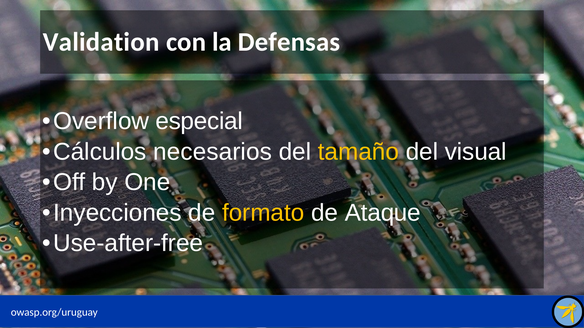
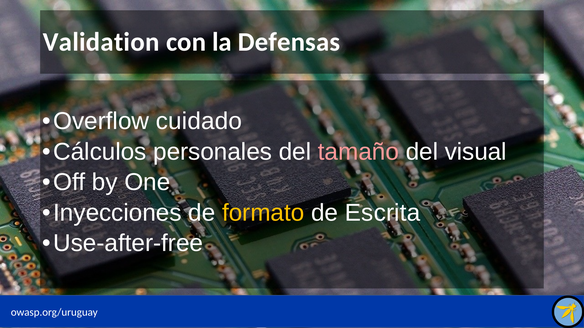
especial: especial -> cuidado (199, 121)
necesarios: necesarios -> personales (213, 152)
tamaño colour: yellow -> pink (358, 152)
Ataque: Ataque -> Escrita (383, 213)
